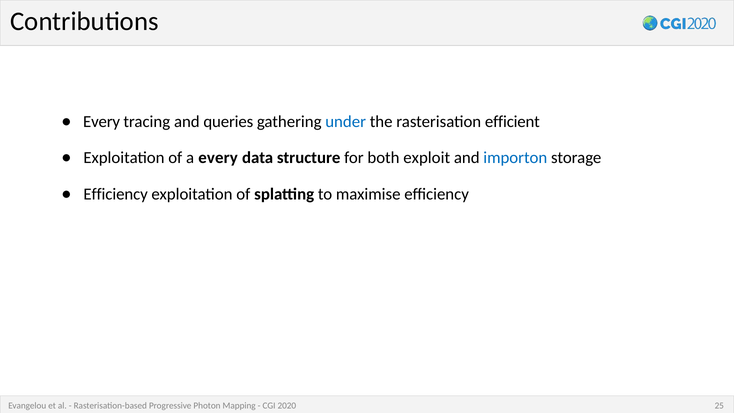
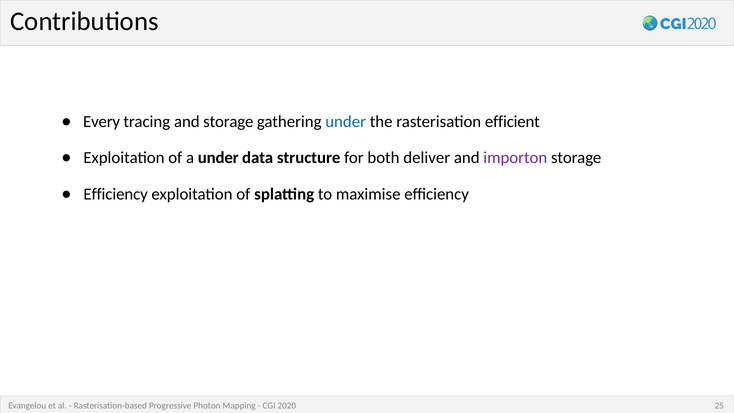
and queries: queries -> storage (228, 122)
a every: every -> under (218, 158)
exploit: exploit -> deliver (427, 158)
importon colour: blue -> purple (515, 158)
